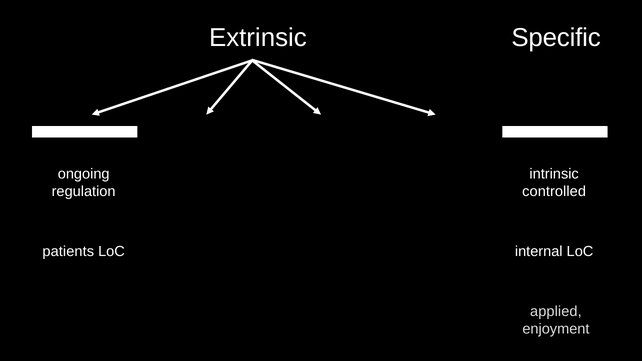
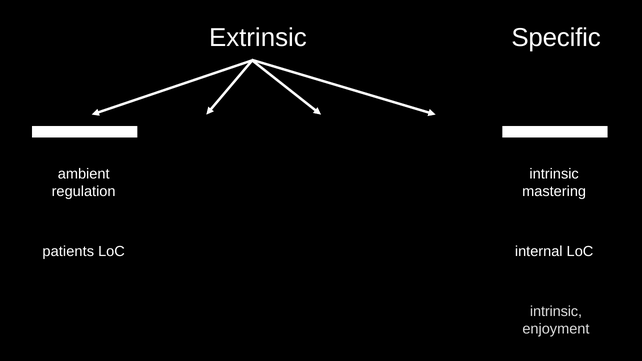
ongoing: ongoing -> ambient (84, 174)
controlled: controlled -> mastering (554, 192)
applied: applied -> intrinsic (556, 312)
